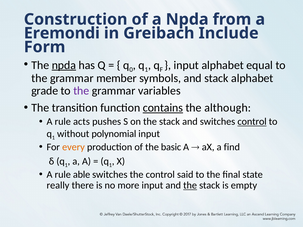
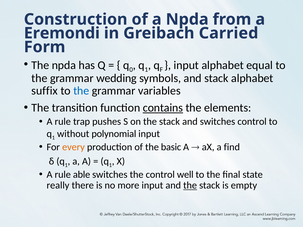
Include: Include -> Carried (229, 33)
npda underline: present -> none (64, 65)
member: member -> wedding (117, 78)
grade: grade -> suffix (45, 91)
the colour: purple -> blue (81, 91)
although: although -> elements (228, 108)
acts: acts -> trap (82, 122)
control underline: present -> none (252, 122)
said: said -> well (185, 175)
